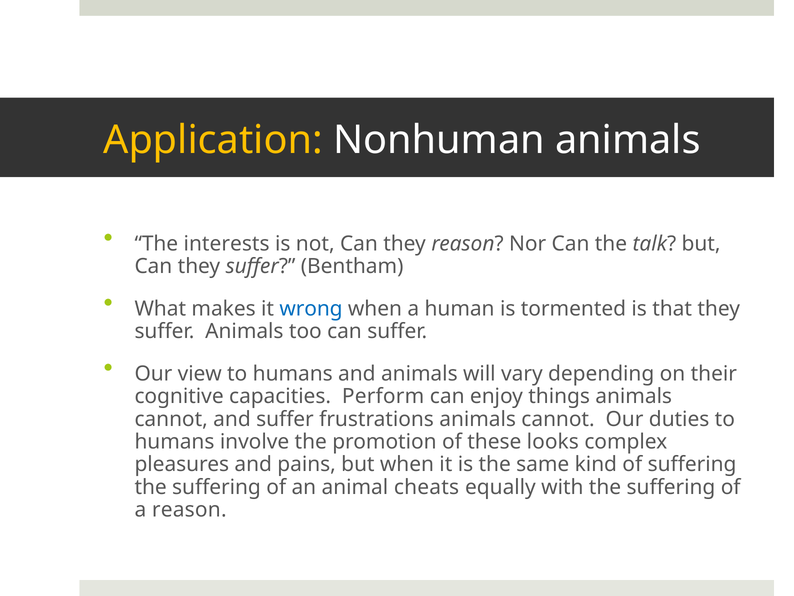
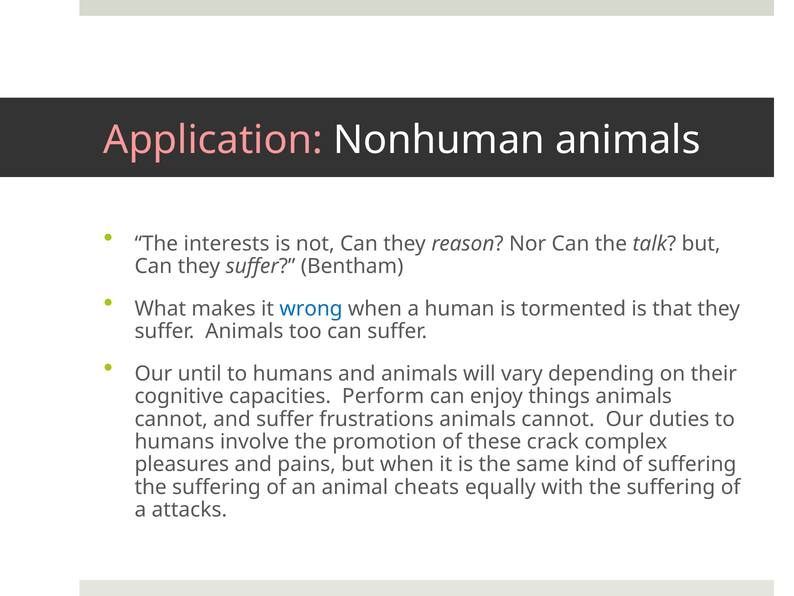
Application colour: yellow -> pink (213, 140)
view: view -> until (200, 374)
looks: looks -> crack (553, 442)
a reason: reason -> attacks (189, 509)
